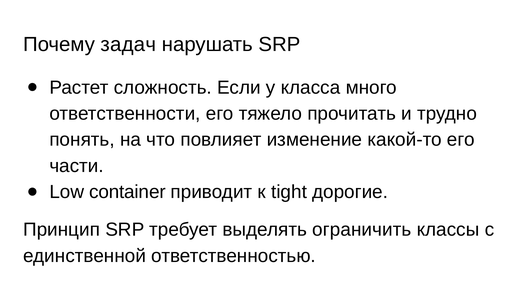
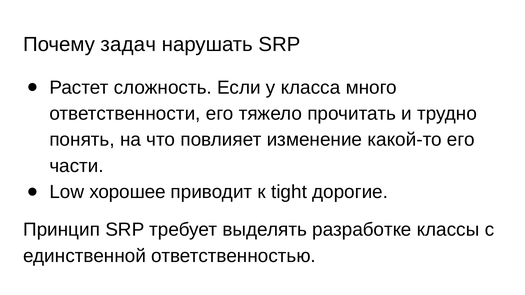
container: container -> хорошее (127, 192)
ограничить: ограничить -> разработке (362, 230)
